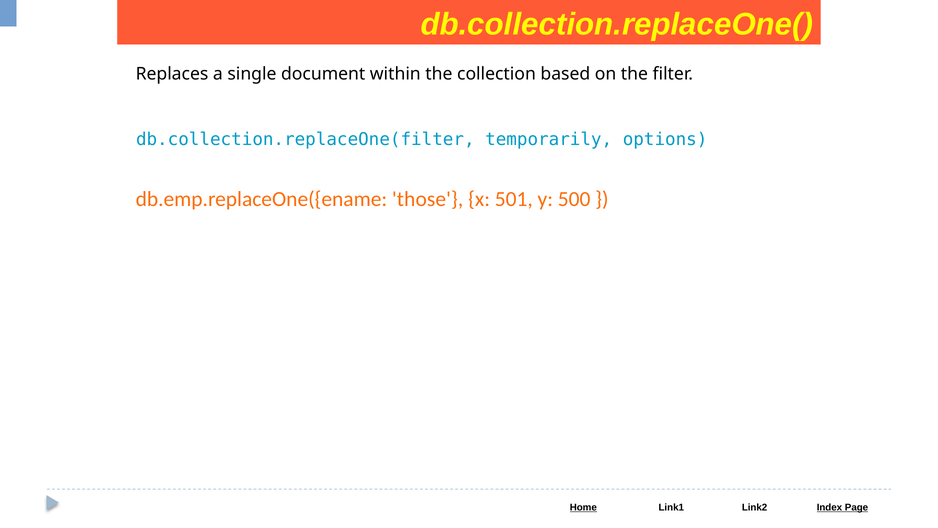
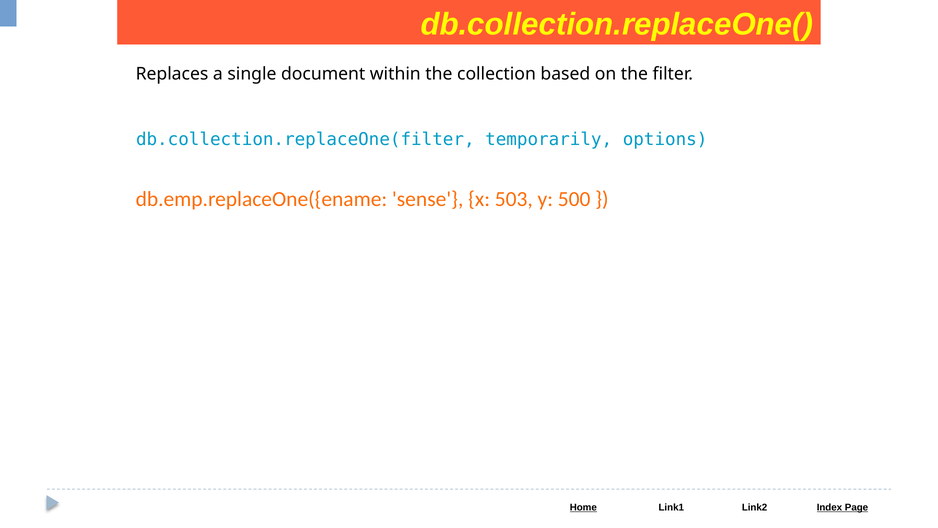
those: those -> sense (428, 199)
501: 501 -> 503 (514, 199)
